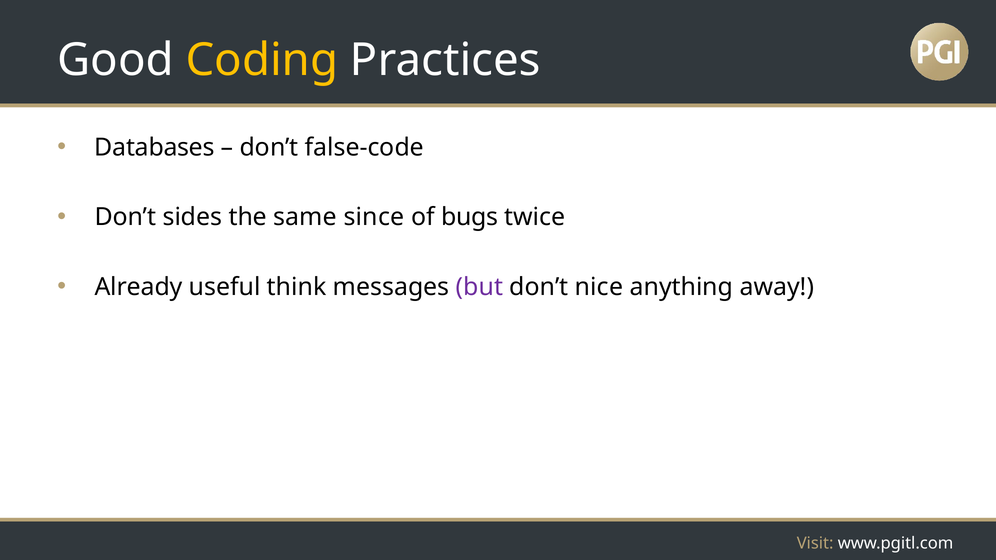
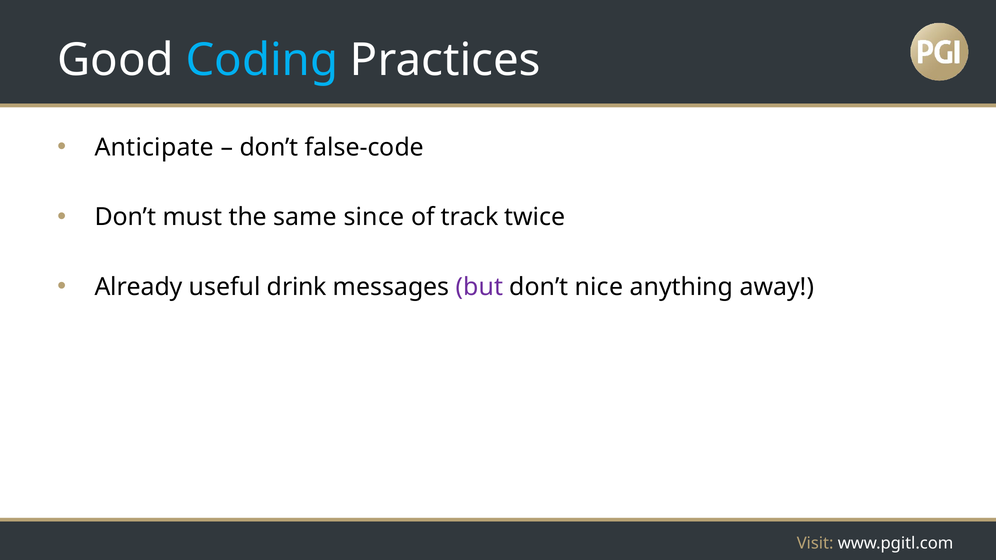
Coding colour: yellow -> light blue (262, 60)
Databases: Databases -> Anticipate (154, 148)
sides: sides -> must (192, 217)
bugs: bugs -> track (470, 217)
think: think -> drink (297, 287)
